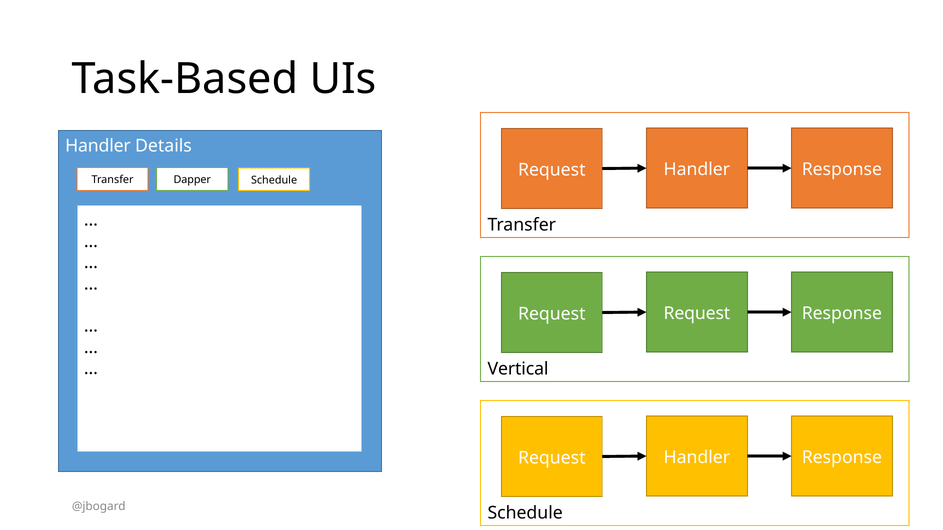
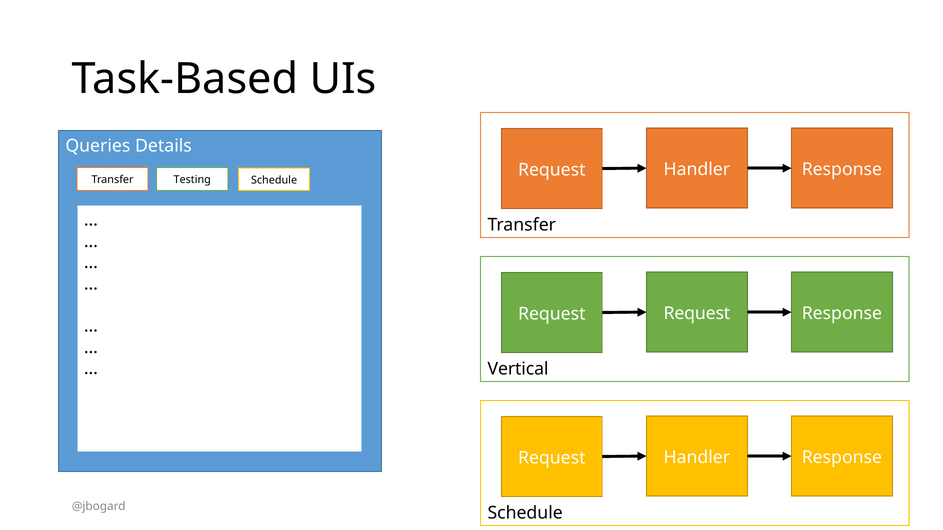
Handler: Handler -> Queries (98, 146)
Dapper: Dapper -> Testing (192, 180)
